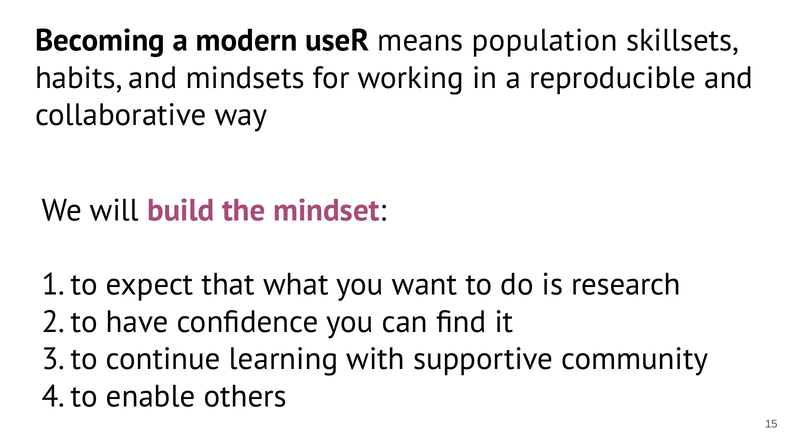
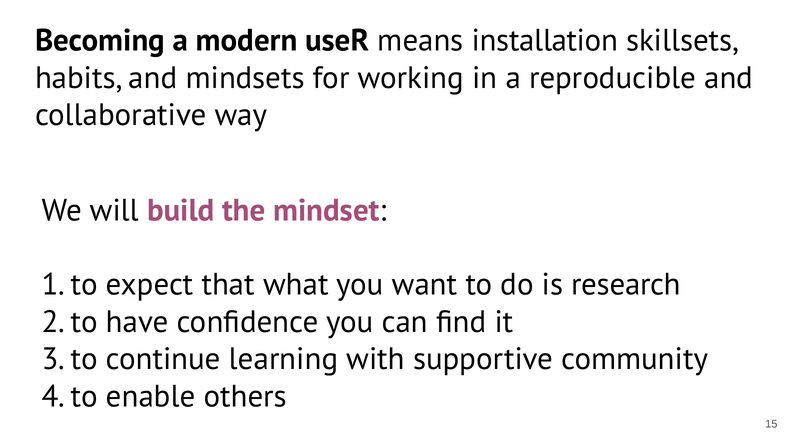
population: population -> installation (545, 41)
